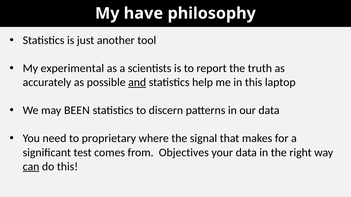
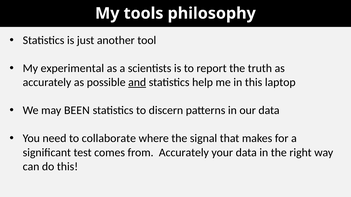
have: have -> tools (144, 13)
proprietary: proprietary -> collaborate (109, 139)
from Objectives: Objectives -> Accurately (184, 153)
can underline: present -> none (31, 167)
